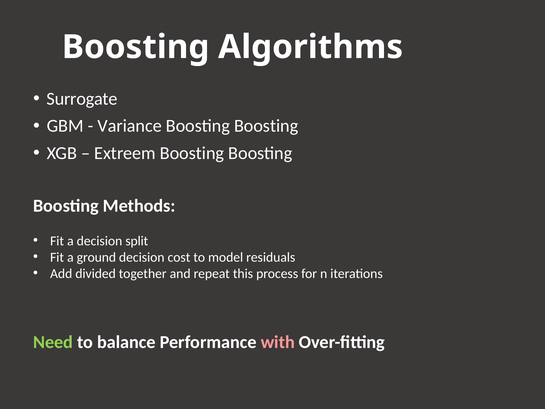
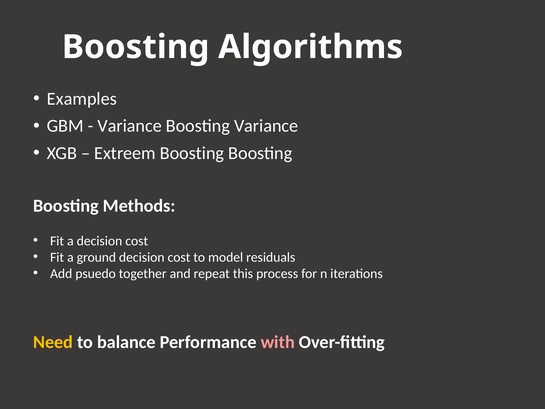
Surrogate: Surrogate -> Examples (82, 99)
Boosting: Boosting -> Variance (266, 126)
a decision split: split -> cost (137, 241)
divided: divided -> psuedo (96, 273)
Need colour: light green -> yellow (53, 342)
